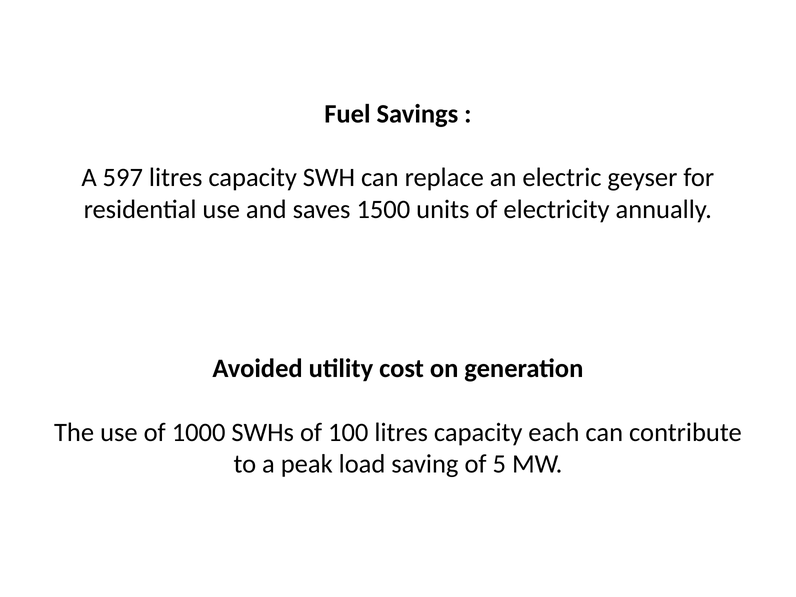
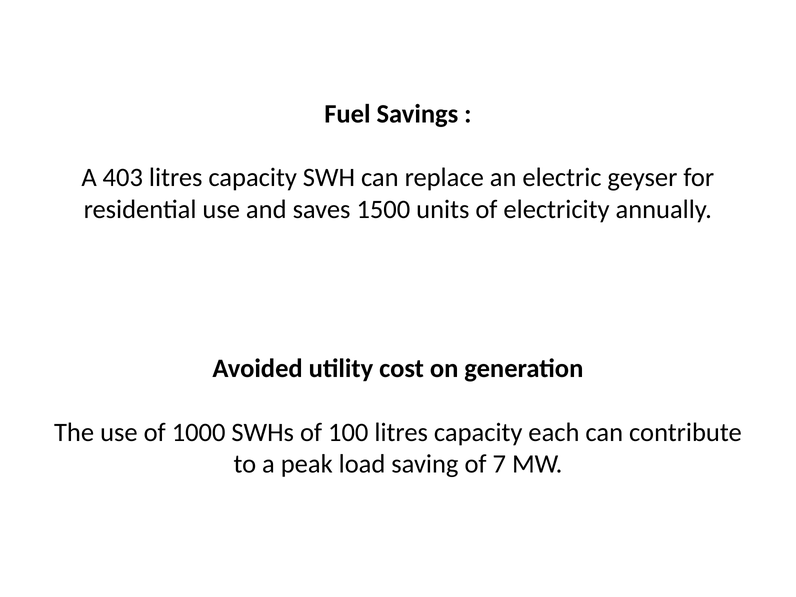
597: 597 -> 403 (123, 178)
5: 5 -> 7 (499, 464)
